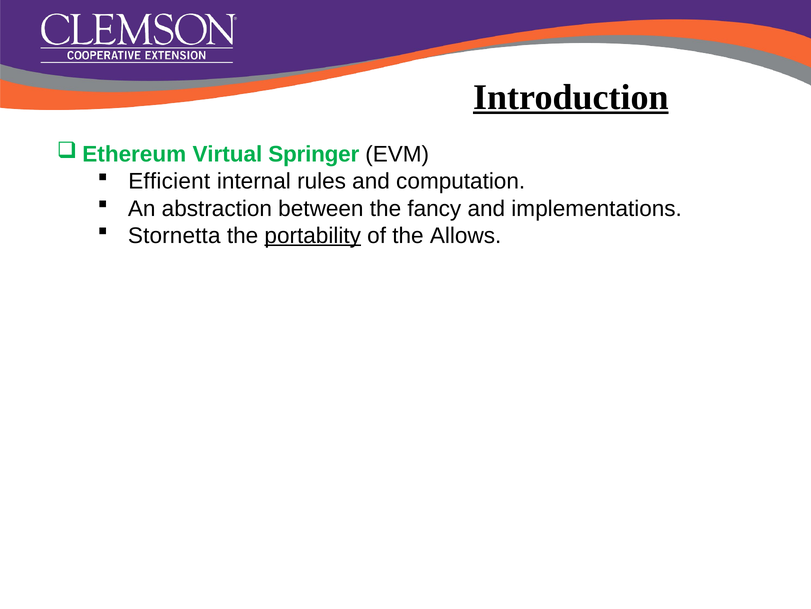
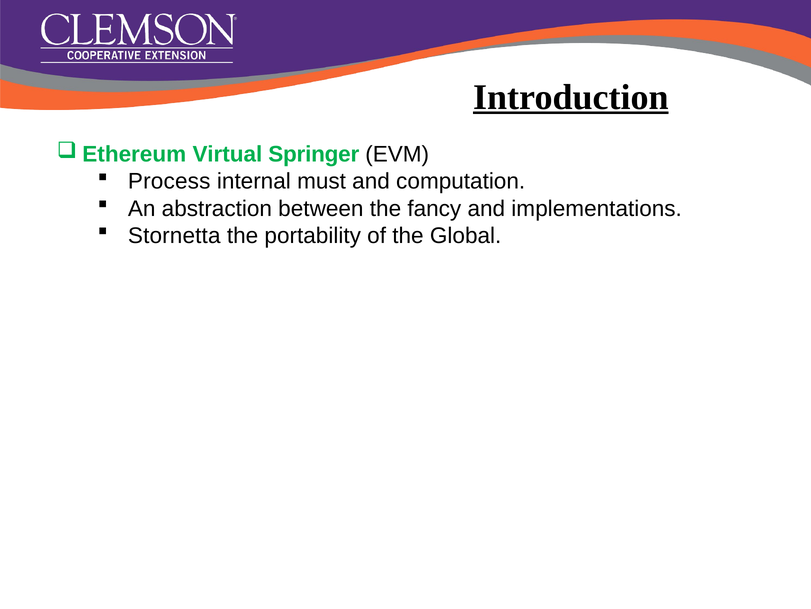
Efficient: Efficient -> Process (169, 181)
rules: rules -> must (322, 181)
portability underline: present -> none (313, 235)
Allows: Allows -> Global (466, 235)
